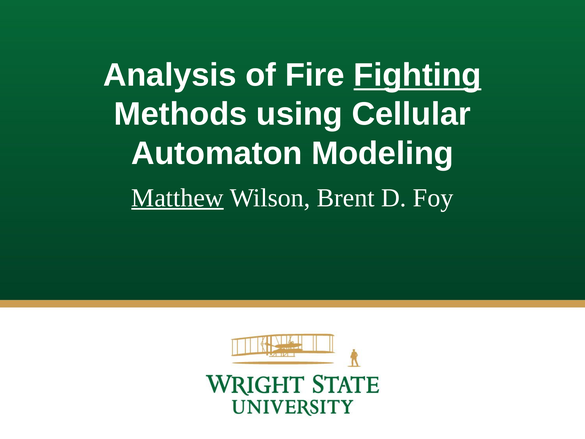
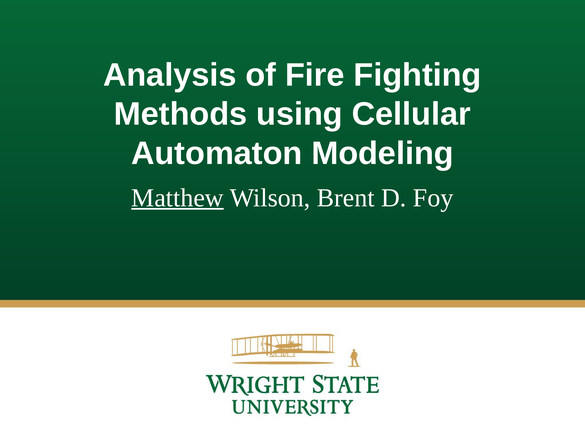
Fighting underline: present -> none (418, 75)
